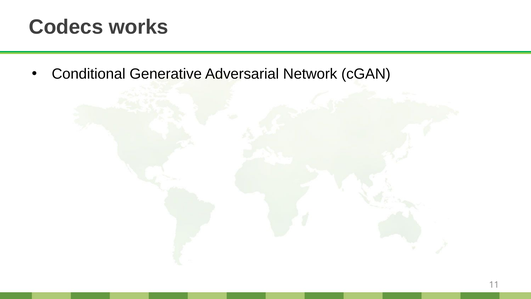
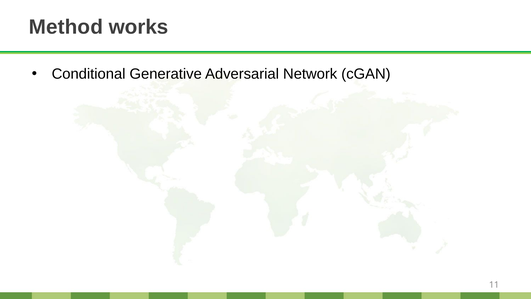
Codecs: Codecs -> Method (66, 27)
